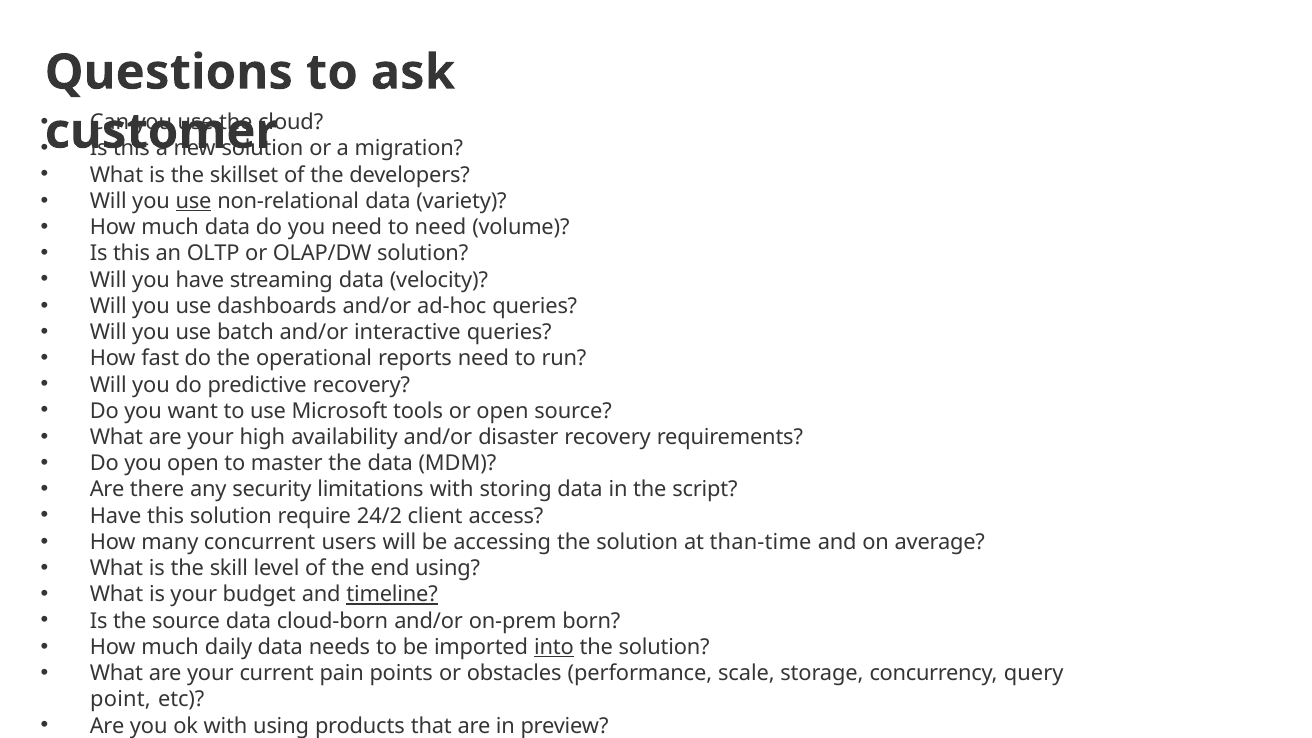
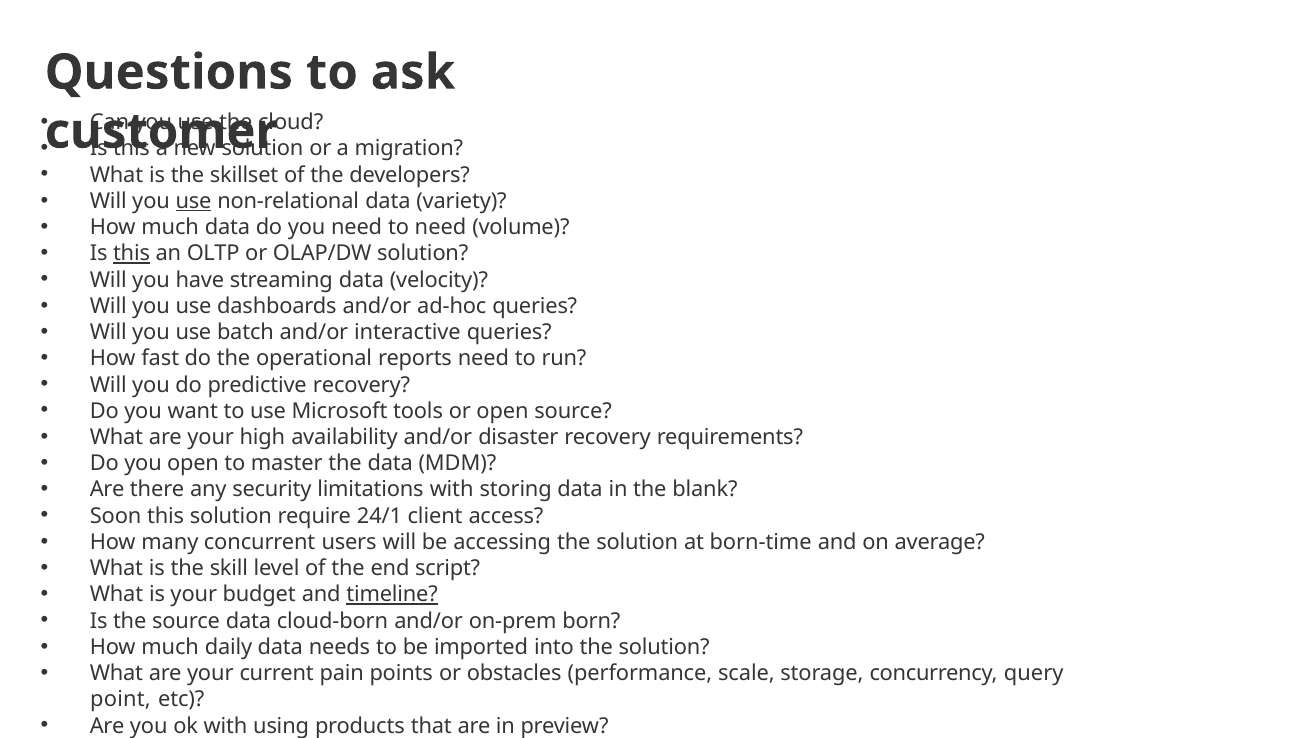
this underline: none -> present (132, 254)
script: script -> blank (705, 490)
Have: Have -> Soon (116, 516)
24/2: 24/2 -> 24/1 (380, 516)
than-time: than-time -> born-time (761, 542)
end using: using -> script (448, 568)
into underline: present -> none (554, 647)
